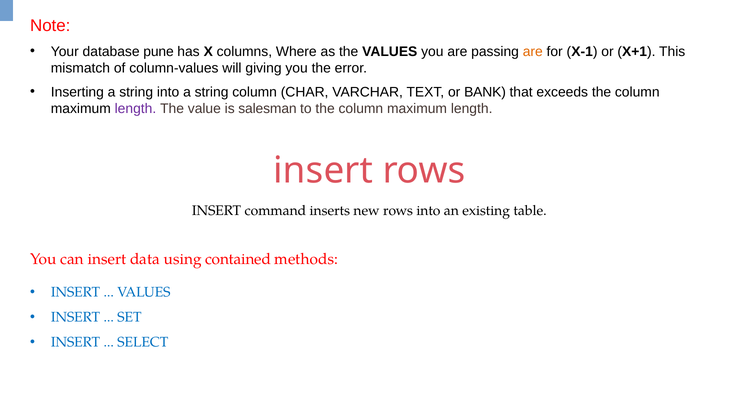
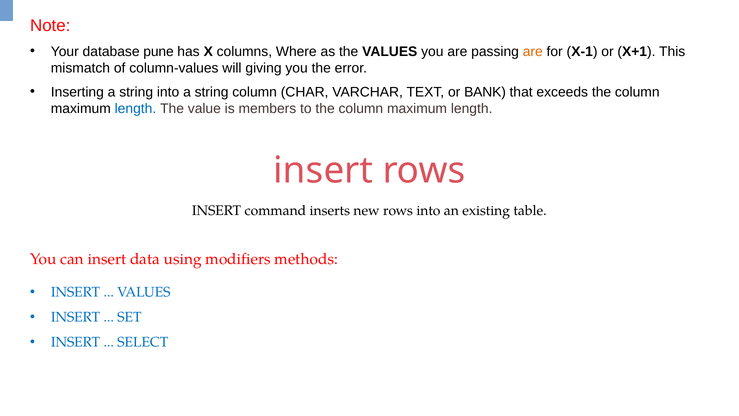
length colour: purple -> blue (135, 109)
salesman: salesman -> members (267, 109)
contained: contained -> modifiers (238, 259)
